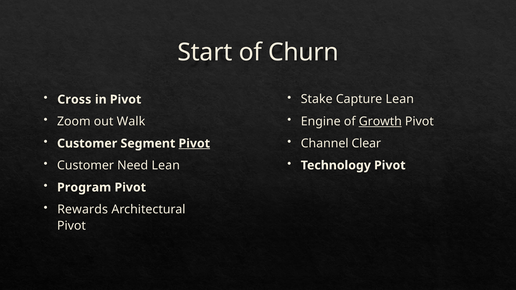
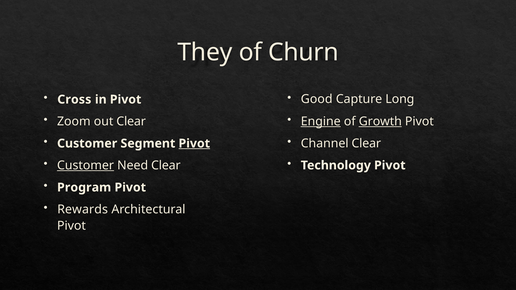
Start: Start -> They (205, 52)
Stake: Stake -> Good (317, 99)
Capture Lean: Lean -> Long (400, 99)
Engine underline: none -> present (321, 121)
out Walk: Walk -> Clear (131, 122)
Customer underline: none -> present (86, 166)
Need Lean: Lean -> Clear (166, 166)
